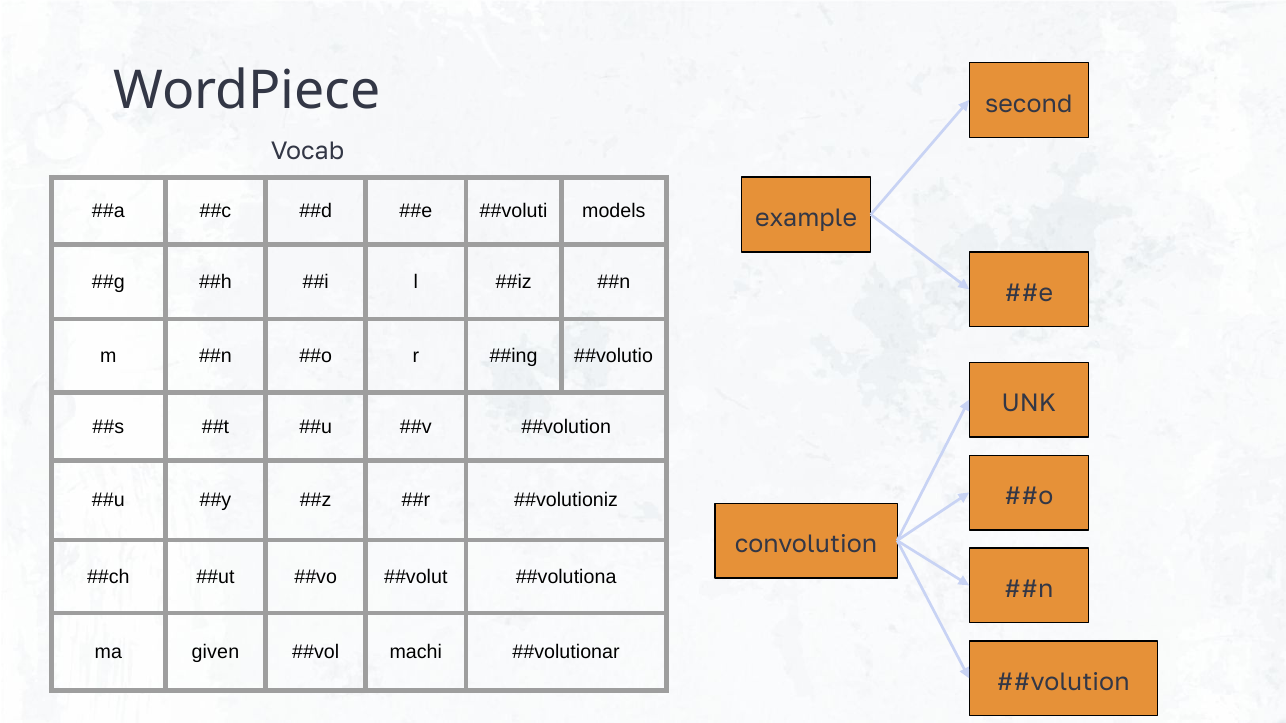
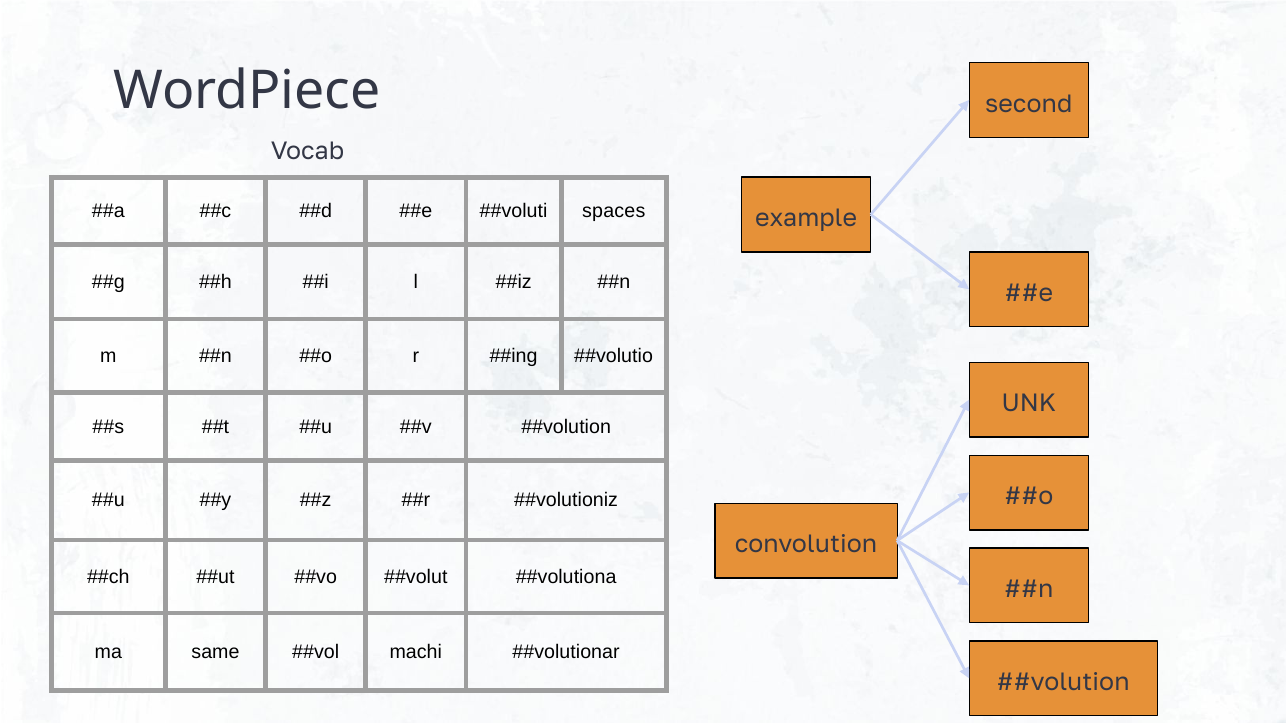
models: models -> spaces (614, 211)
given: given -> same (215, 653)
